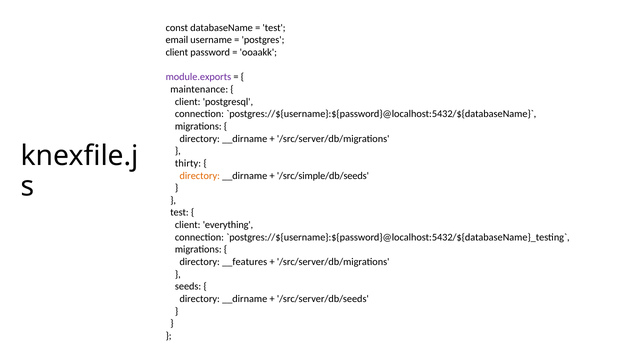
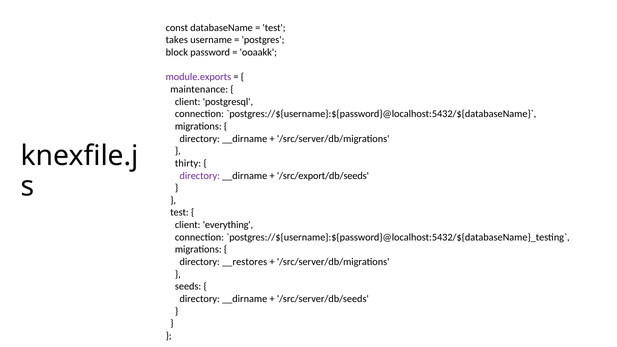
email: email -> takes (177, 40)
client: client -> block (177, 52)
directory colour: orange -> purple (200, 176)
/src/simple/db/seeds: /src/simple/db/seeds -> /src/export/db/seeds (323, 176)
__features: __features -> __restores (245, 262)
